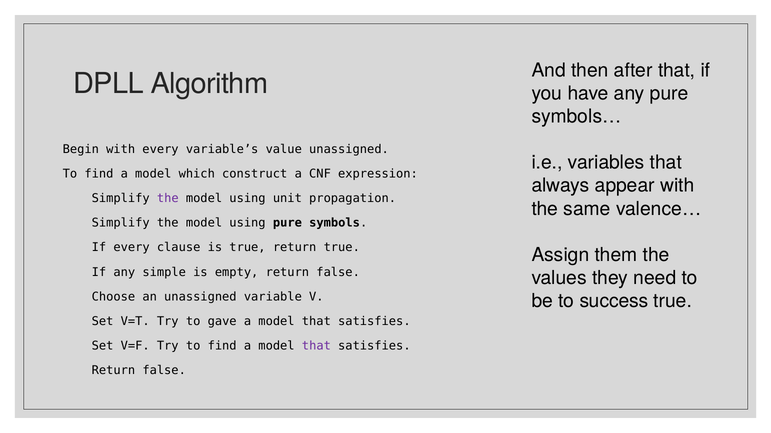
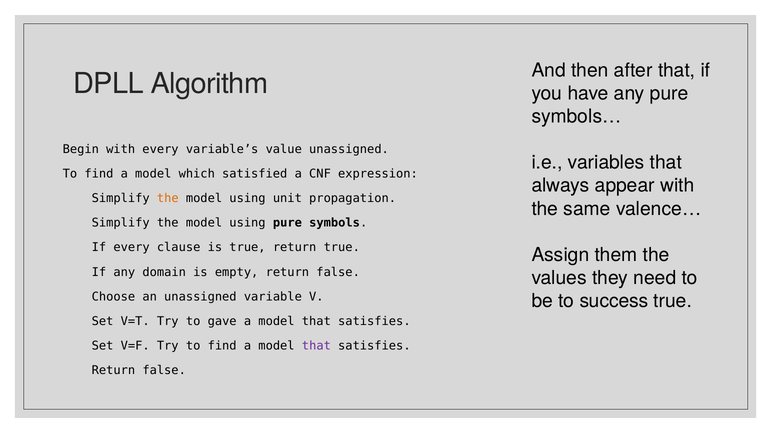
construct: construct -> satisfied (255, 174)
the colour: purple -> orange (168, 199)
simple: simple -> domain (164, 272)
